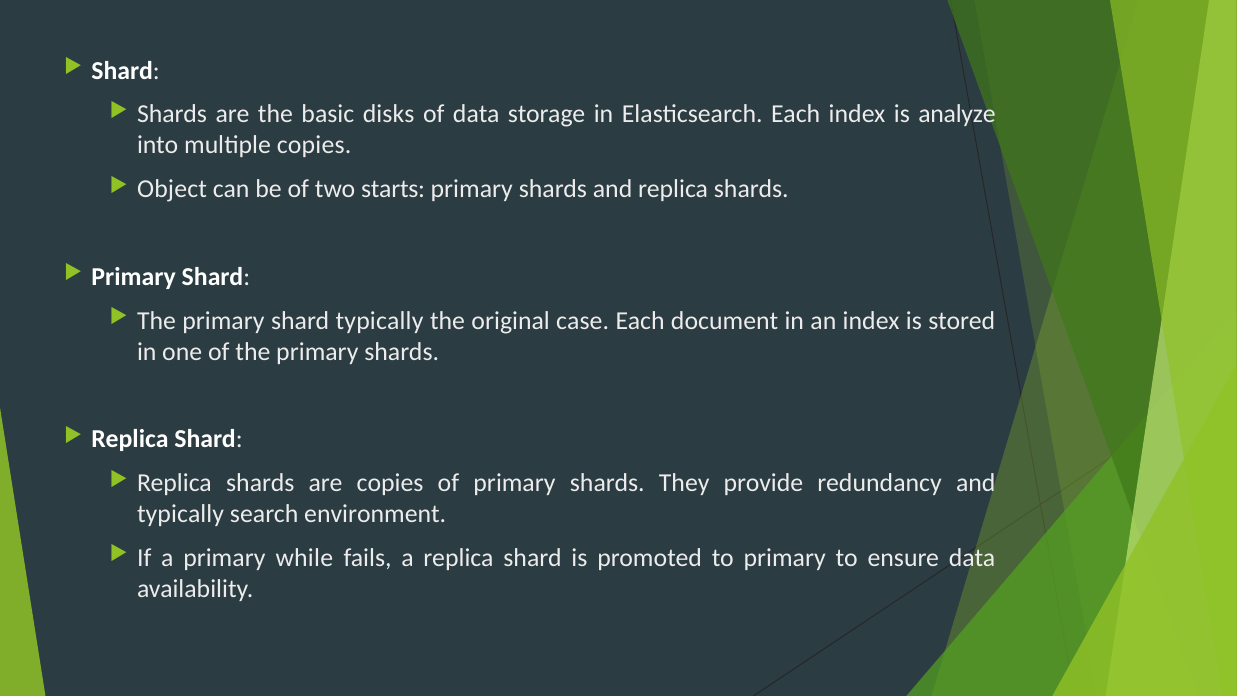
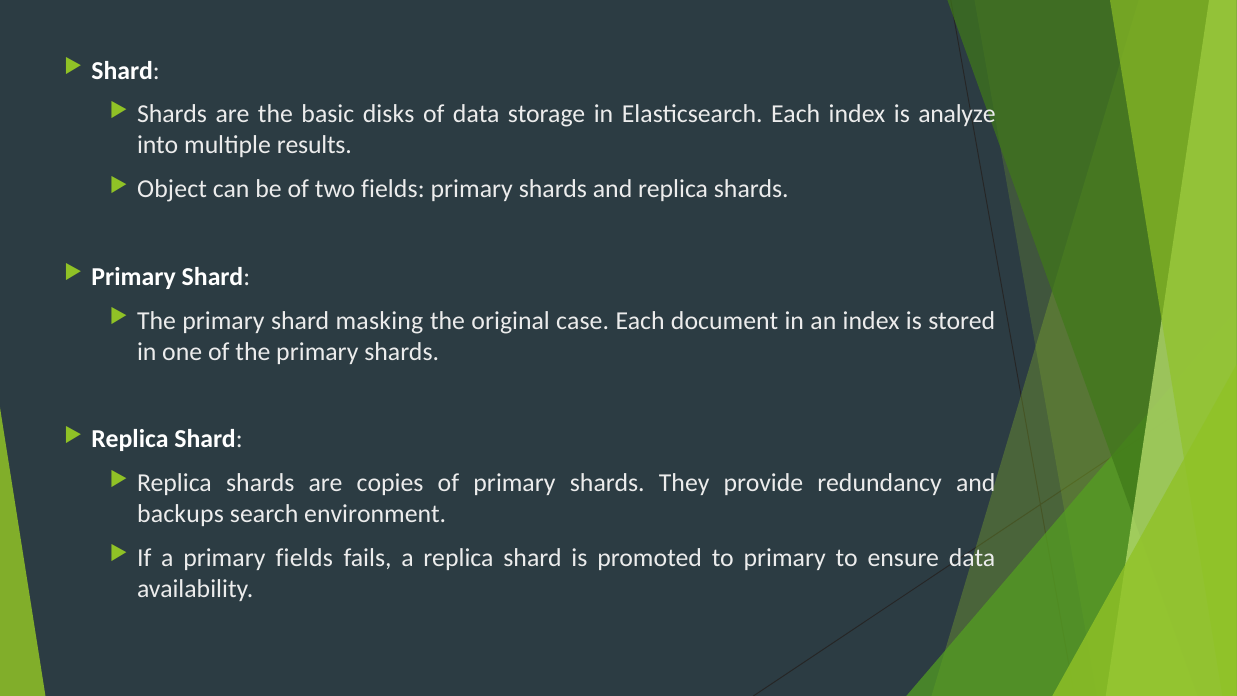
multiple copies: copies -> results (314, 145)
two starts: starts -> fields (393, 189)
shard typically: typically -> masking (380, 321)
typically: typically -> backups (180, 514)
primary while: while -> fields (304, 558)
